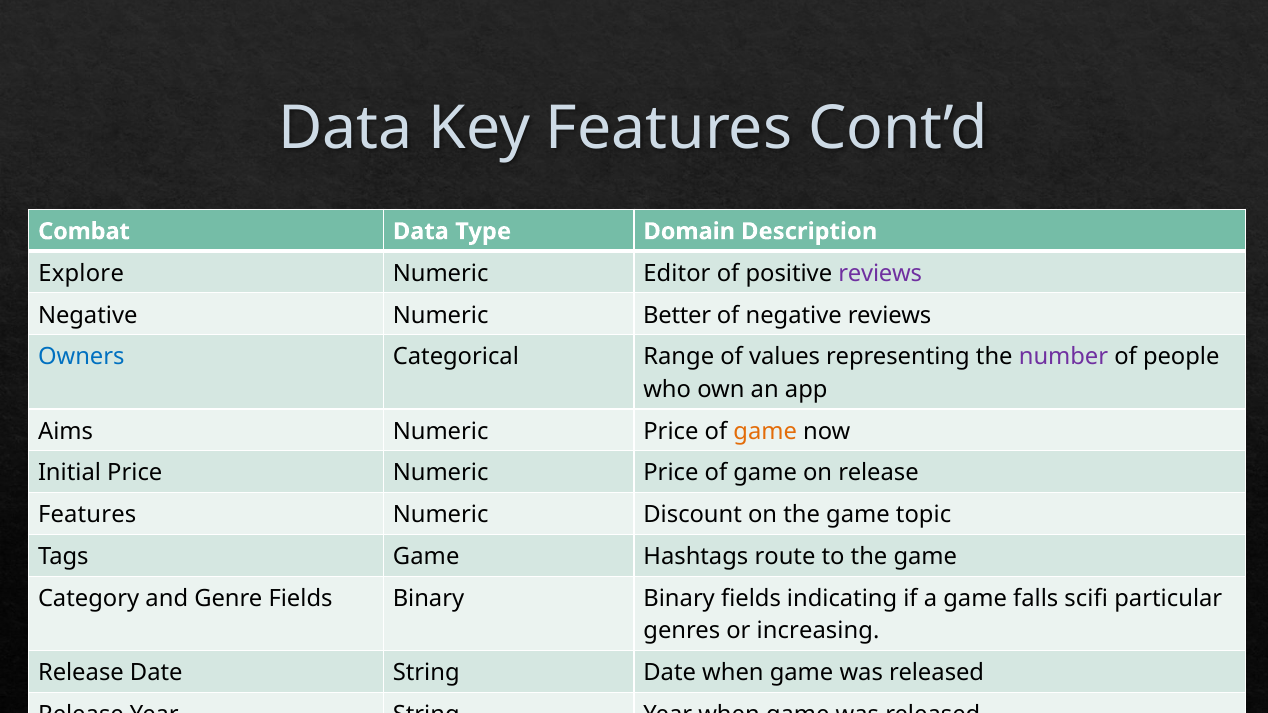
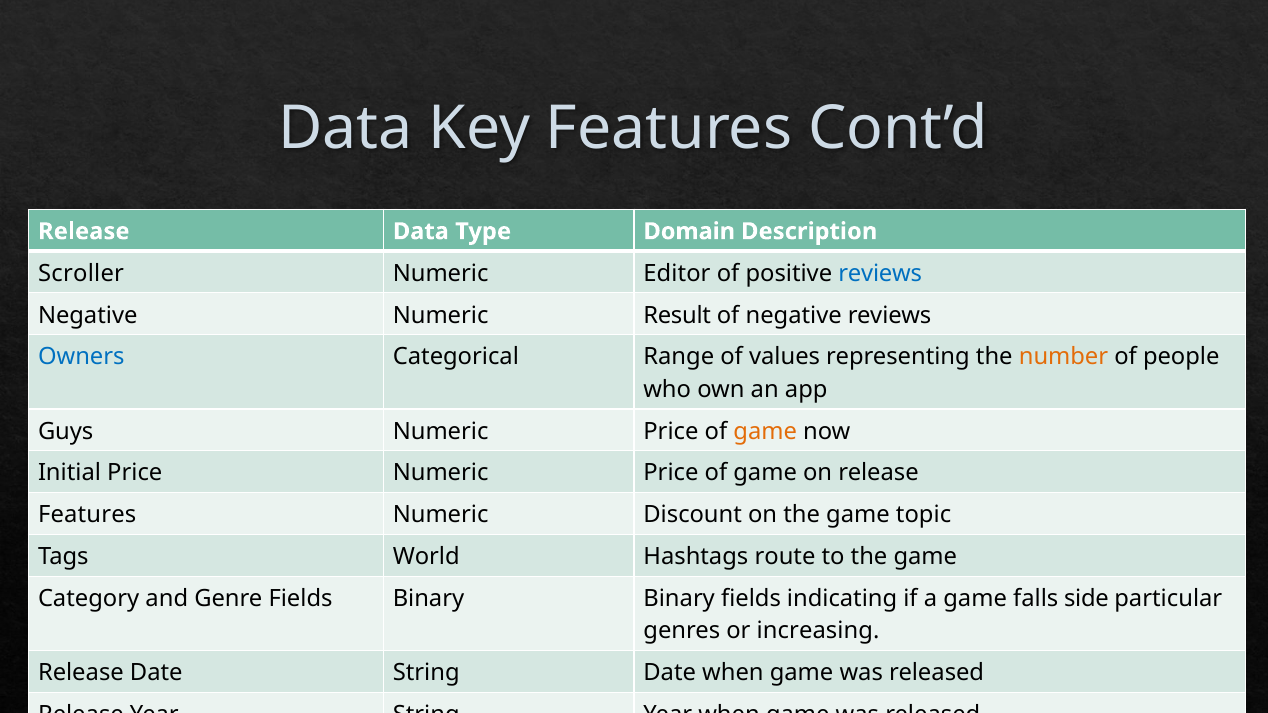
Combat: Combat -> Release (84, 231)
Explore: Explore -> Scroller (81, 273)
reviews colour: purple -> blue (880, 273)
Better: Better -> Result (677, 315)
number colour: purple -> orange (1064, 357)
Aims: Aims -> Guys (66, 431)
Tags Game: Game -> World (426, 557)
scifi: scifi -> side (1086, 599)
